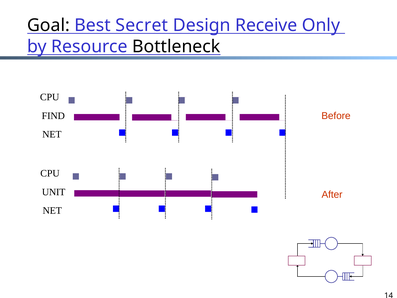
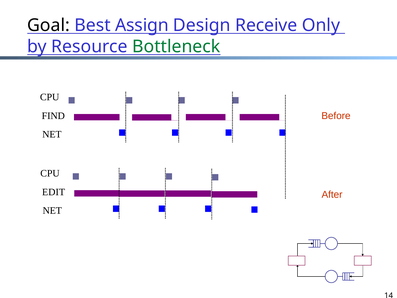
Secret: Secret -> Assign (142, 25)
Bottleneck colour: black -> green (176, 47)
UNIT: UNIT -> EDIT (54, 192)
